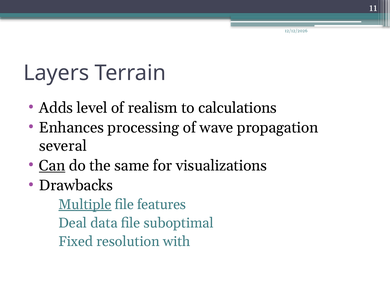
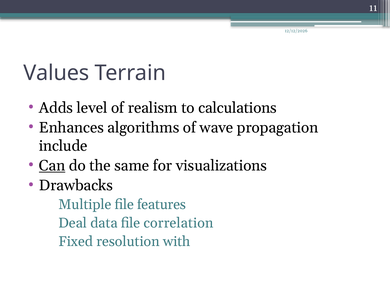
Layers: Layers -> Values (56, 73)
processing: processing -> algorithms (143, 128)
several: several -> include (63, 146)
Multiple underline: present -> none (85, 205)
suboptimal: suboptimal -> correlation (179, 223)
